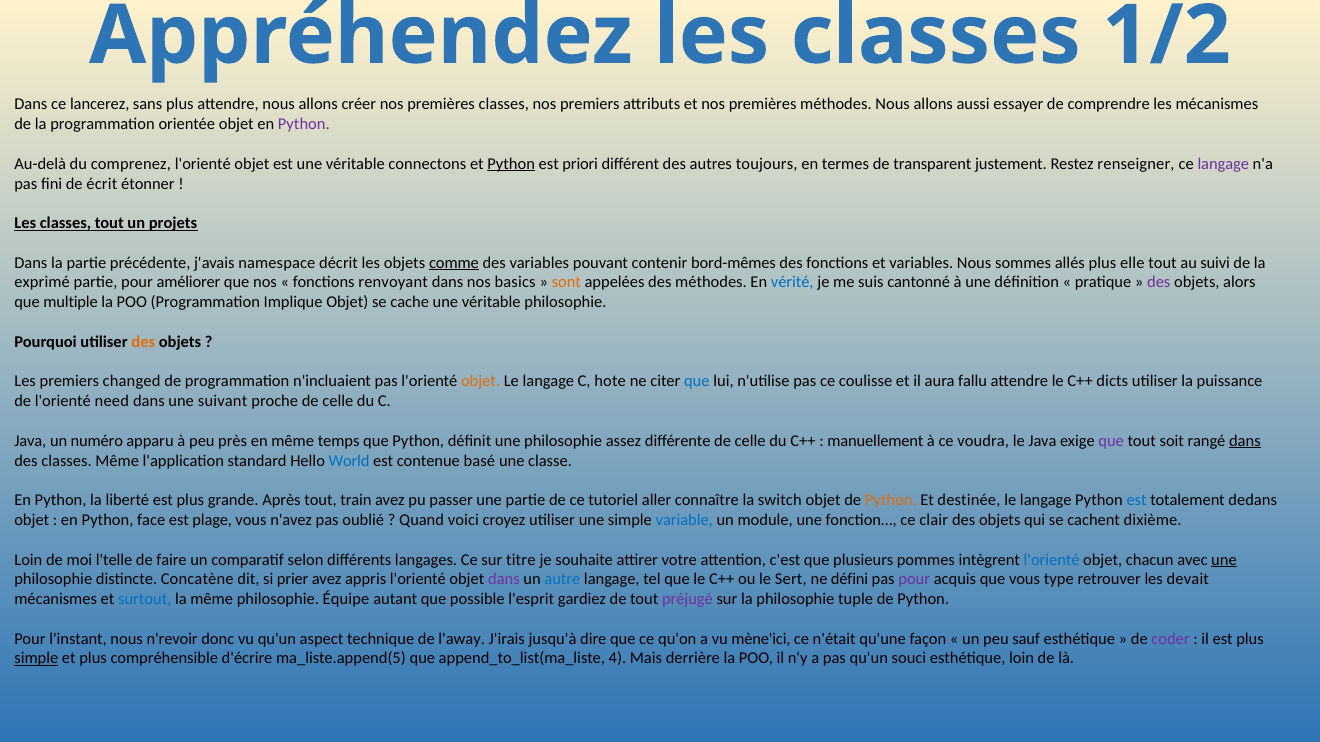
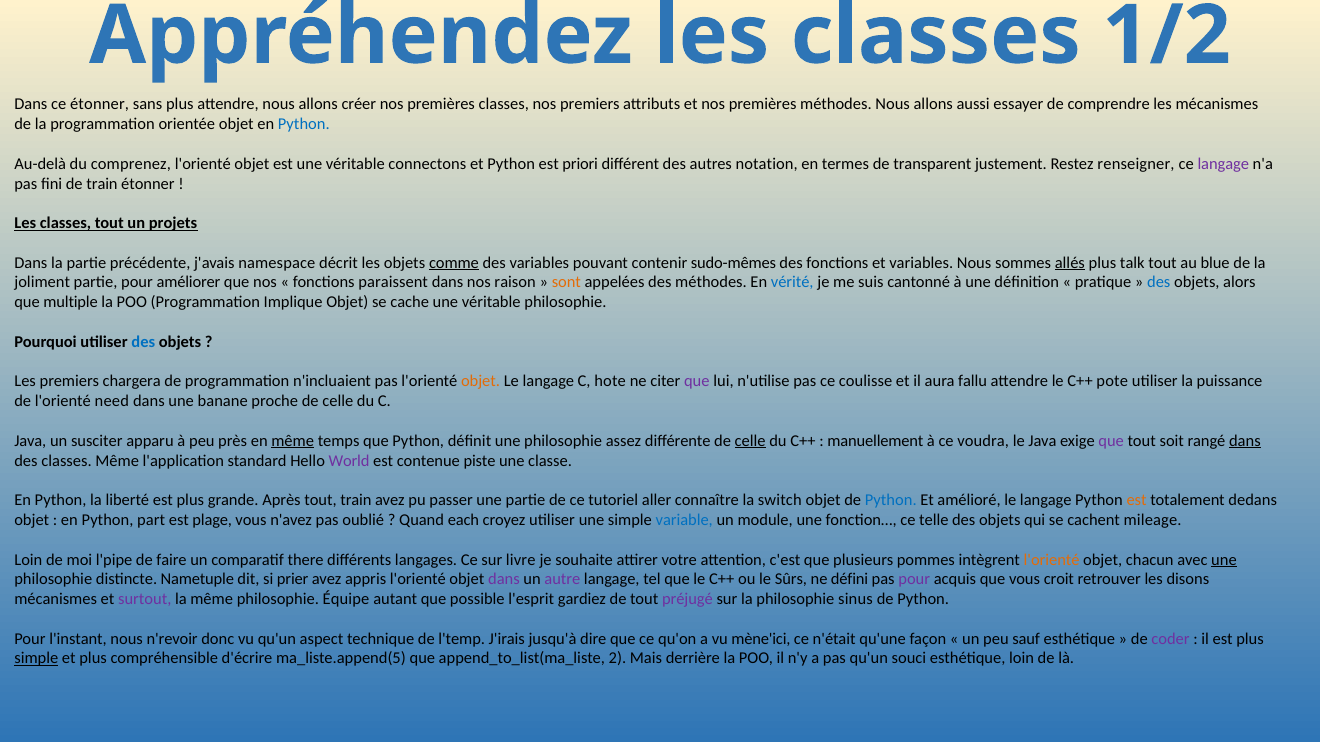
ce lancerez: lancerez -> étonner (100, 105)
Python colour: purple -> blue (304, 124)
Python underline: present -> none (511, 164)
toujours: toujours -> notation (767, 164)
de écrit: écrit -> train (102, 184)
bord-mêmes: bord-mêmes -> sudo-mêmes (734, 263)
allés underline: none -> present (1070, 263)
elle: elle -> talk (1132, 263)
suivi: suivi -> blue (1215, 263)
exprimé: exprimé -> joliment (42, 283)
renvoyant: renvoyant -> paraissent (393, 283)
basics: basics -> raison (515, 283)
des colour: purple -> blue (1159, 283)
des colour: orange -> blue (143, 342)
changed: changed -> chargera (132, 382)
que colour: blue -> purple (697, 382)
dicts: dicts -> pote (1112, 382)
suivant: suivant -> banane (223, 402)
numéro: numéro -> susciter (97, 441)
même underline: none -> present (293, 441)
celle underline: none -> present (750, 441)
World colour: blue -> purple (349, 461)
basé: basé -> piste (480, 461)
Python colour: orange -> blue (891, 501)
destinée: destinée -> amélioré (969, 501)
est colour: blue -> orange (1137, 501)
face: face -> part (151, 520)
voici: voici -> each (463, 520)
clair: clair -> telle (934, 520)
dixième: dixième -> mileage (1153, 520)
l'telle: l'telle -> l'pipe (114, 560)
selon: selon -> there (306, 560)
titre: titre -> livre (521, 560)
l'orienté colour: blue -> orange (1052, 560)
Concatène: Concatène -> Nametuple (197, 580)
autre colour: blue -> purple (562, 580)
Sert: Sert -> Sûrs (791, 580)
type: type -> croit (1059, 580)
devait: devait -> disons (1188, 580)
surtout colour: blue -> purple (145, 600)
tuple: tuple -> sinus (855, 600)
l'away: l'away -> l'temp (462, 639)
4: 4 -> 2 (617, 659)
